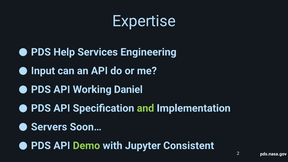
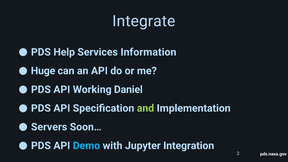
Expertise: Expertise -> Integrate (144, 21)
Engineering: Engineering -> Information (148, 52)
Input: Input -> Huge (43, 71)
Demo colour: light green -> light blue (86, 146)
Consistent: Consistent -> Integration (189, 146)
